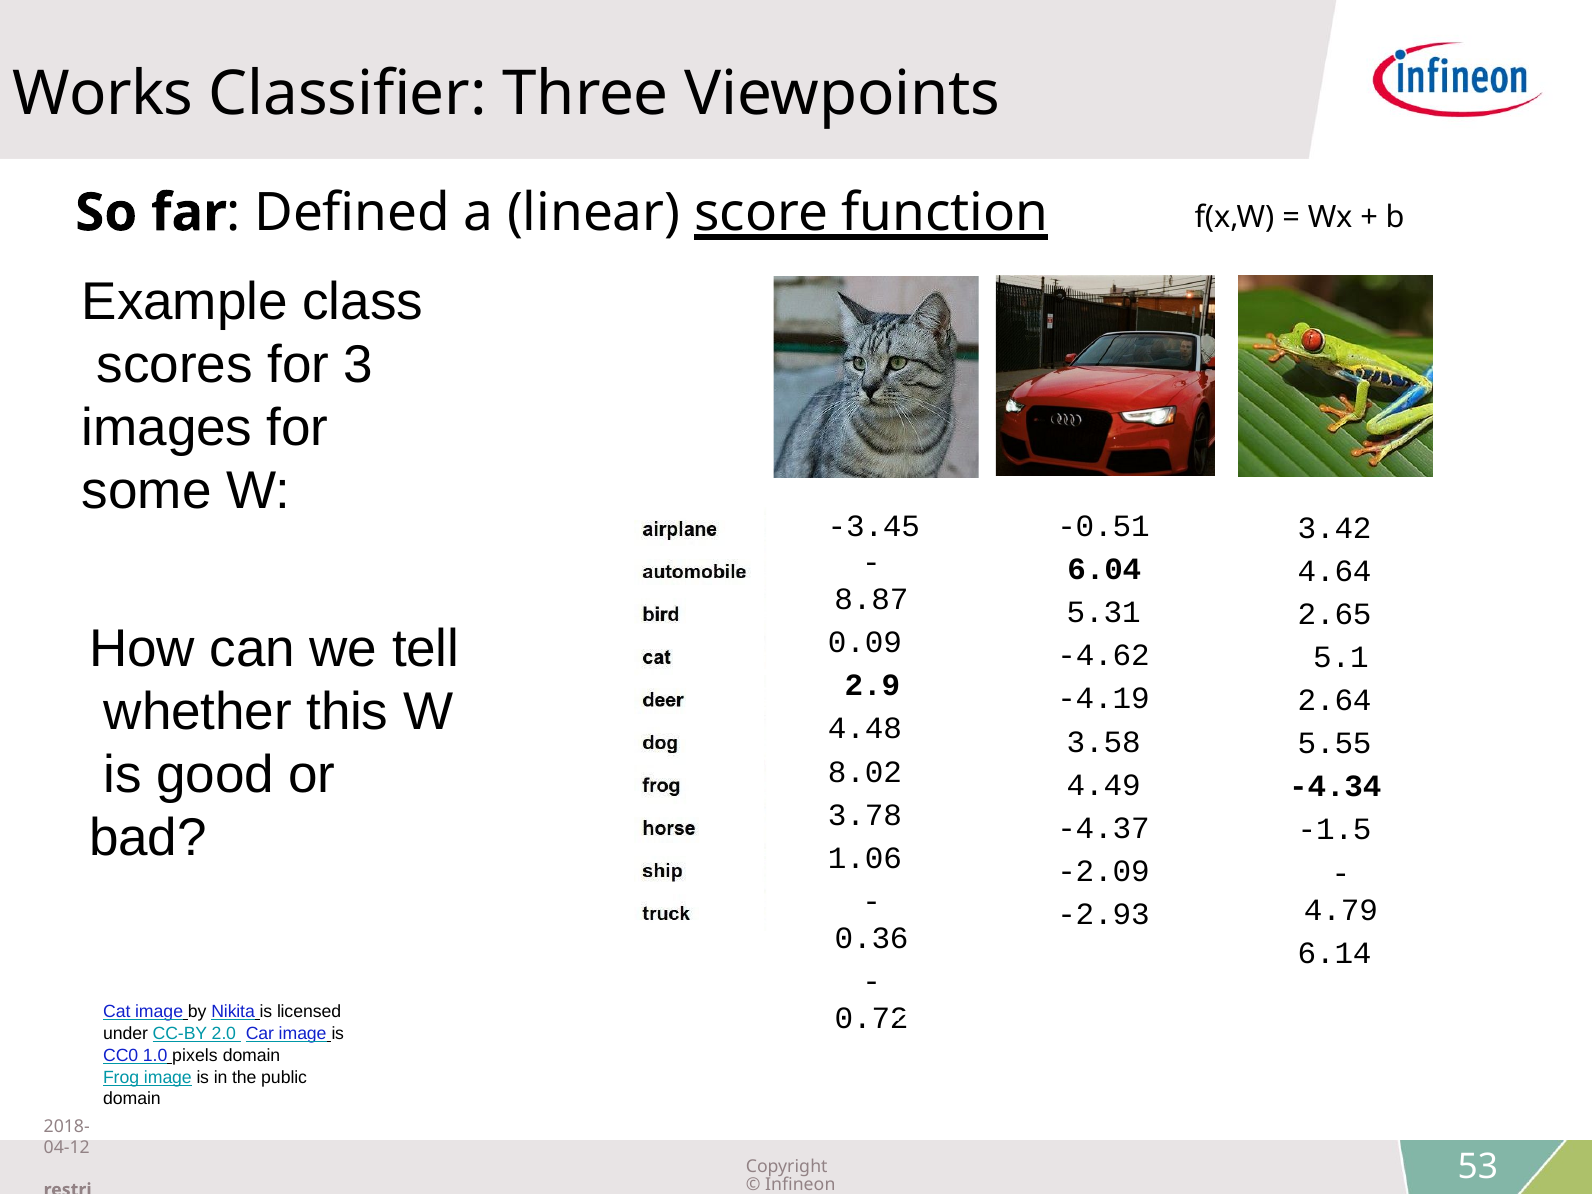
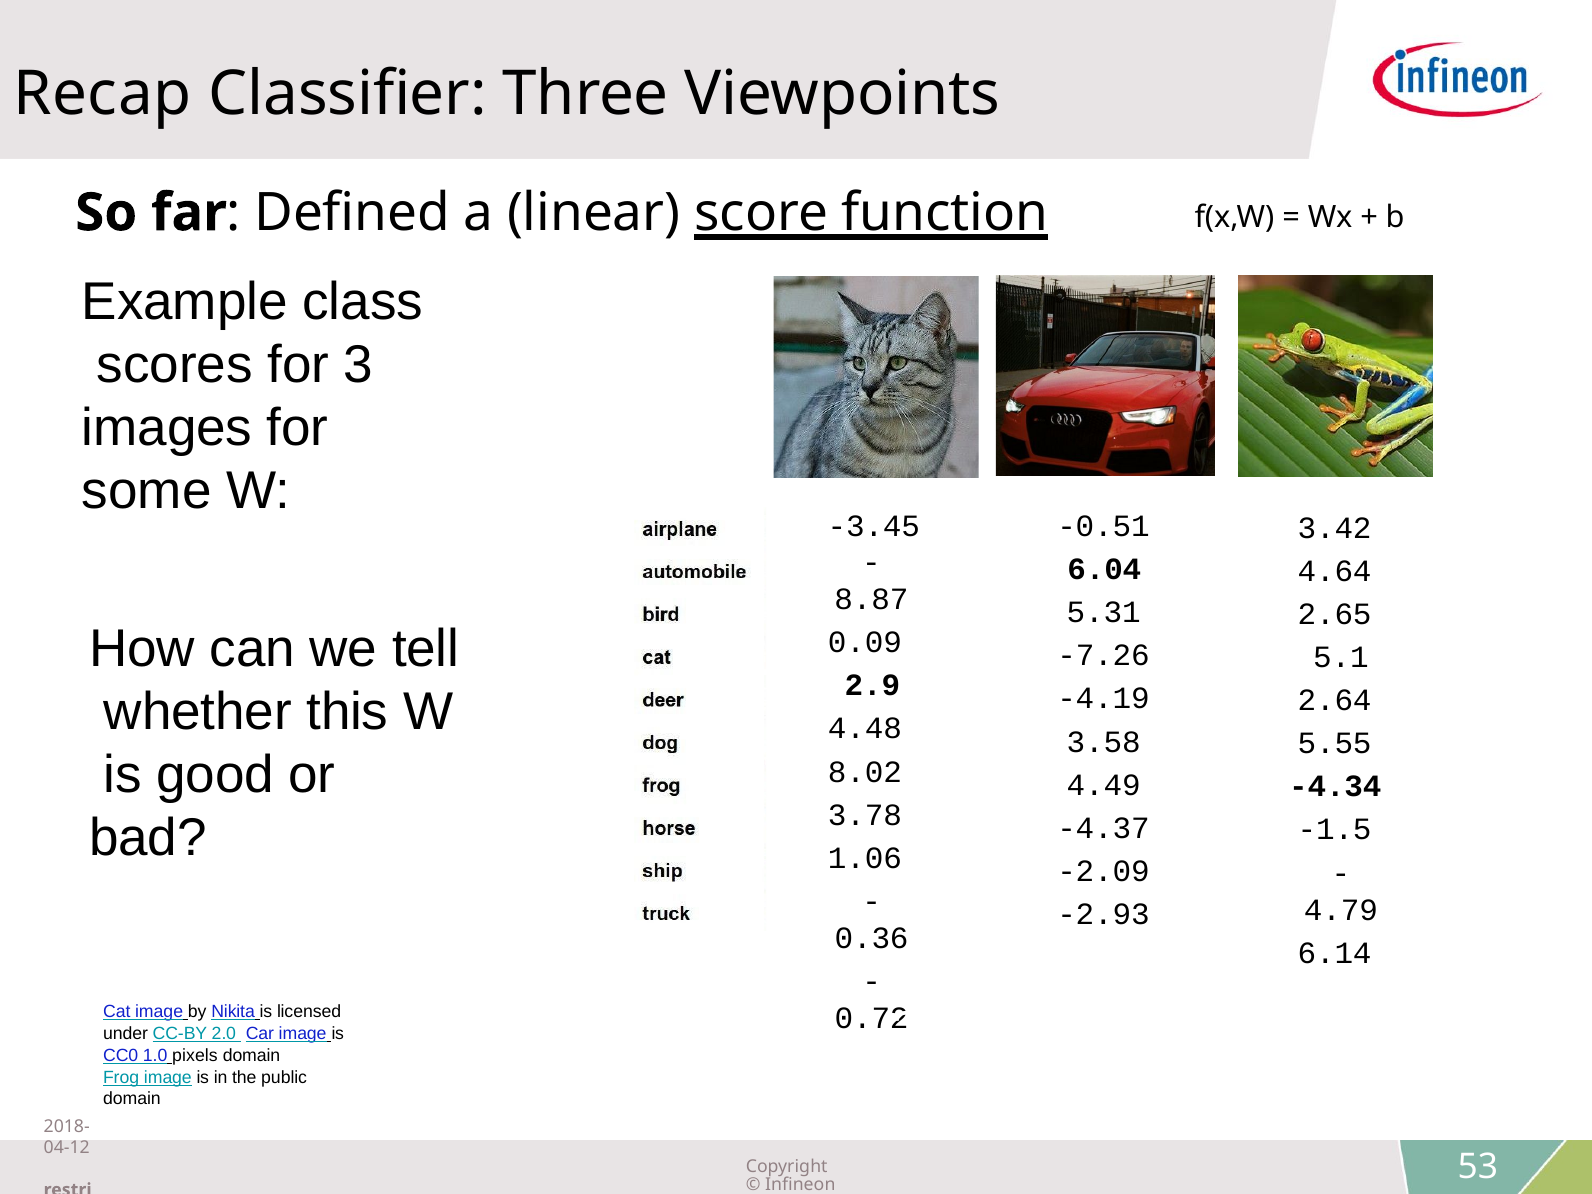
Works: Works -> Recap (102, 94)
-4.62: -4.62 -> -7.26 (1104, 656)
